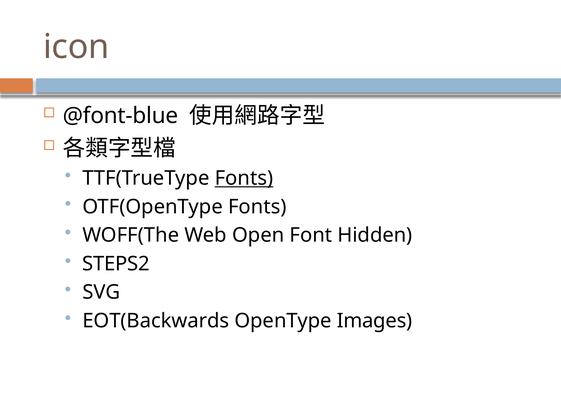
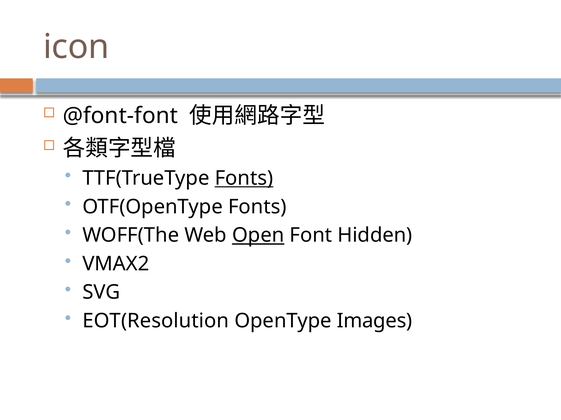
@font-blue: @font-blue -> @font-font (120, 116)
Open underline: none -> present (258, 236)
STEPS2: STEPS2 -> VMAX2 (116, 264)
EOT(Backwards: EOT(Backwards -> EOT(Resolution (156, 321)
